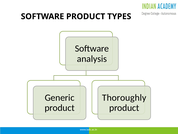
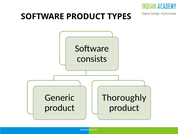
analysis: analysis -> consists (92, 59)
